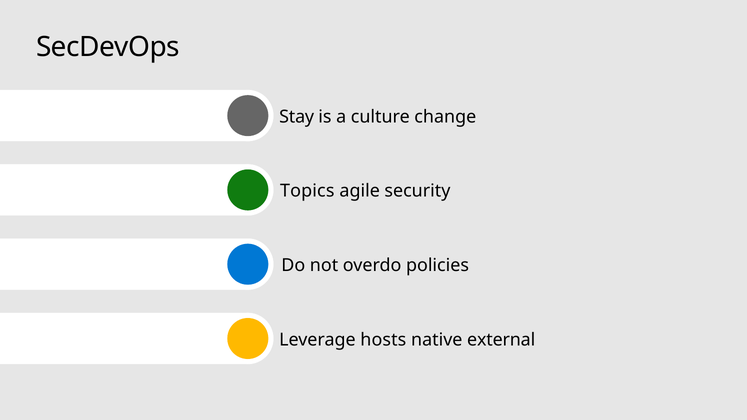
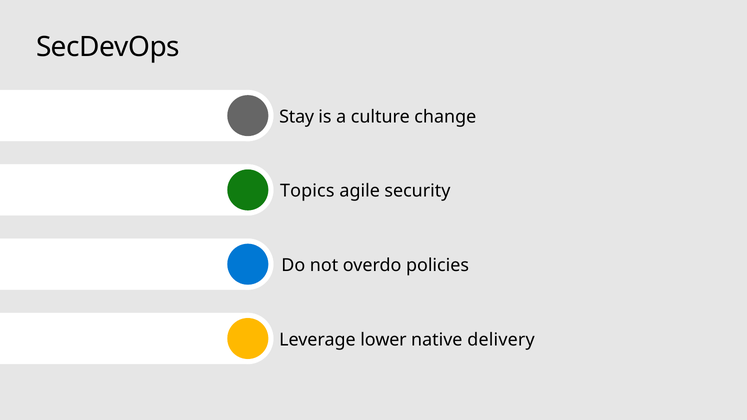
hosts: hosts -> lower (383, 340)
external: external -> delivery (501, 340)
